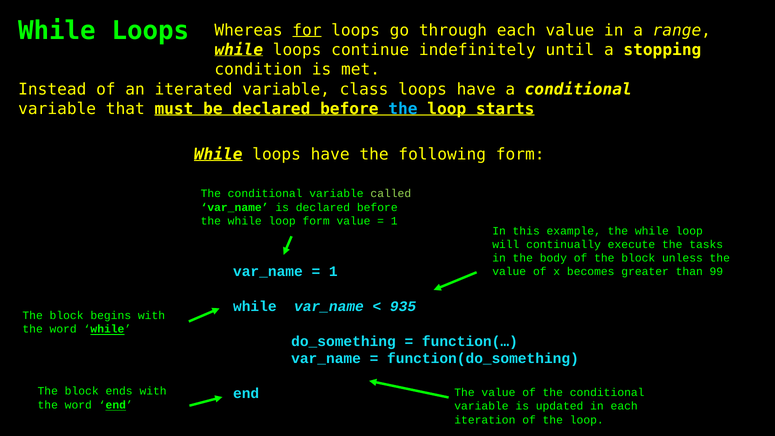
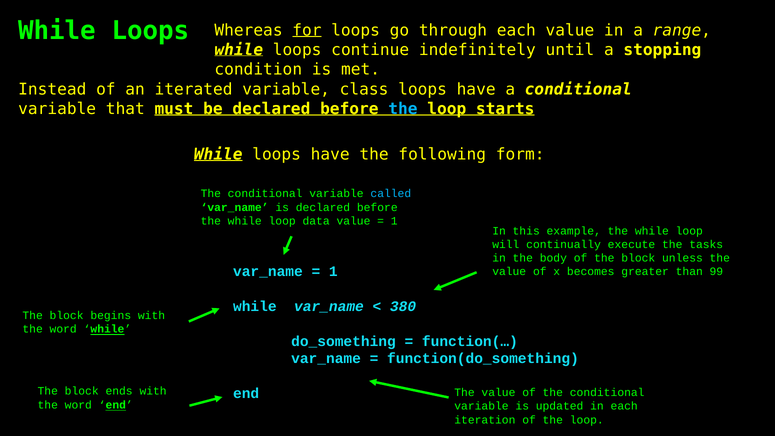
called colour: light green -> light blue (391, 194)
loop form: form -> data (316, 221)
935: 935 -> 380 (403, 306)
